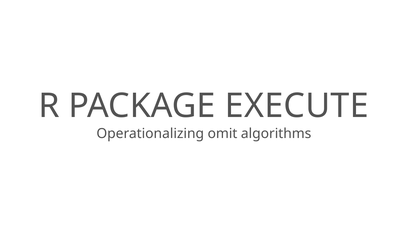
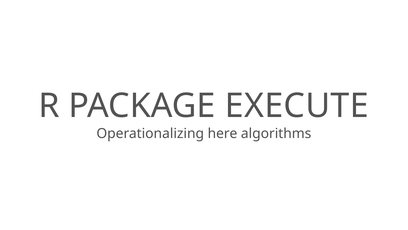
omit: omit -> here (223, 133)
